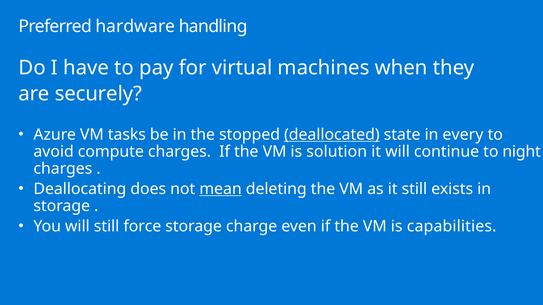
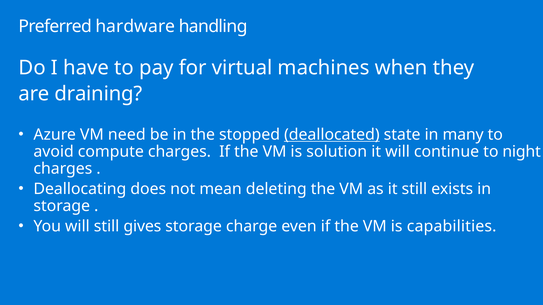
securely: securely -> draining (98, 94)
tasks: tasks -> need (127, 135)
every: every -> many (463, 135)
mean underline: present -> none (221, 189)
force: force -> gives (142, 226)
